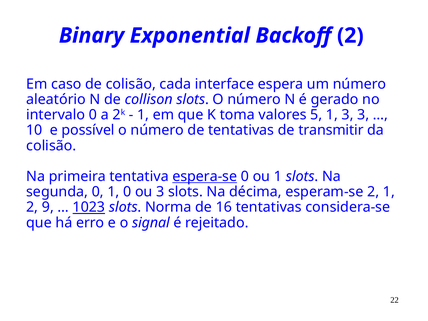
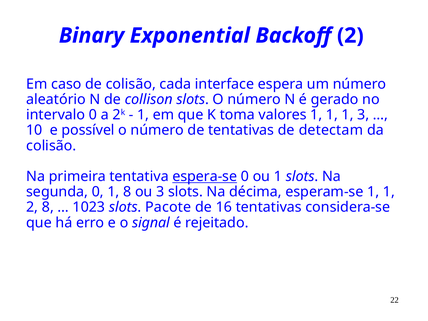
valores 5: 5 -> 1 (316, 115)
3: 3 -> 1 (348, 115)
transmitir: transmitir -> detectam (331, 130)
1 0: 0 -> 8 (127, 192)
esperam-se 2: 2 -> 1 (373, 192)
2 9: 9 -> 8 (48, 207)
1023 underline: present -> none (89, 207)
Norma: Norma -> Pacote (168, 207)
